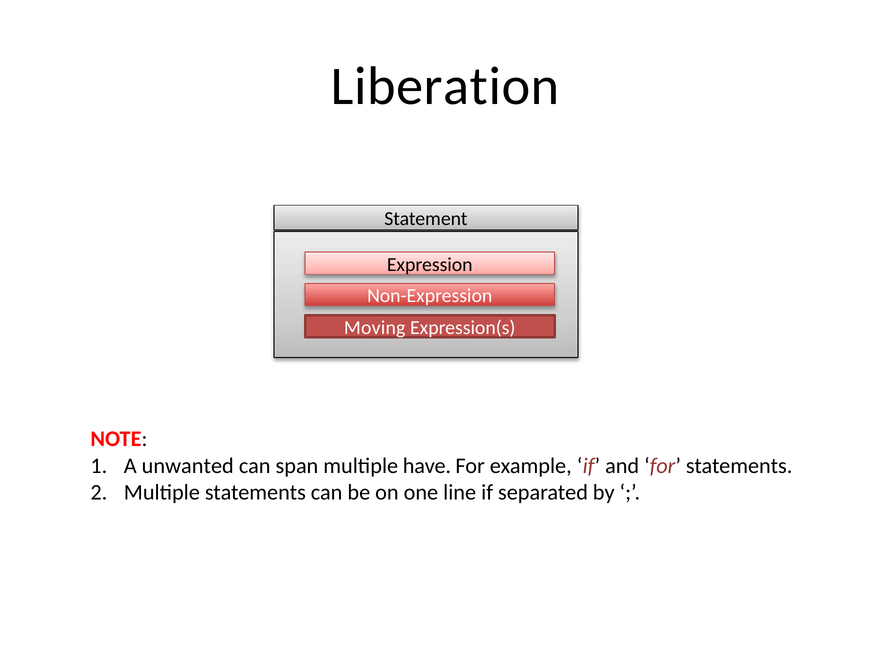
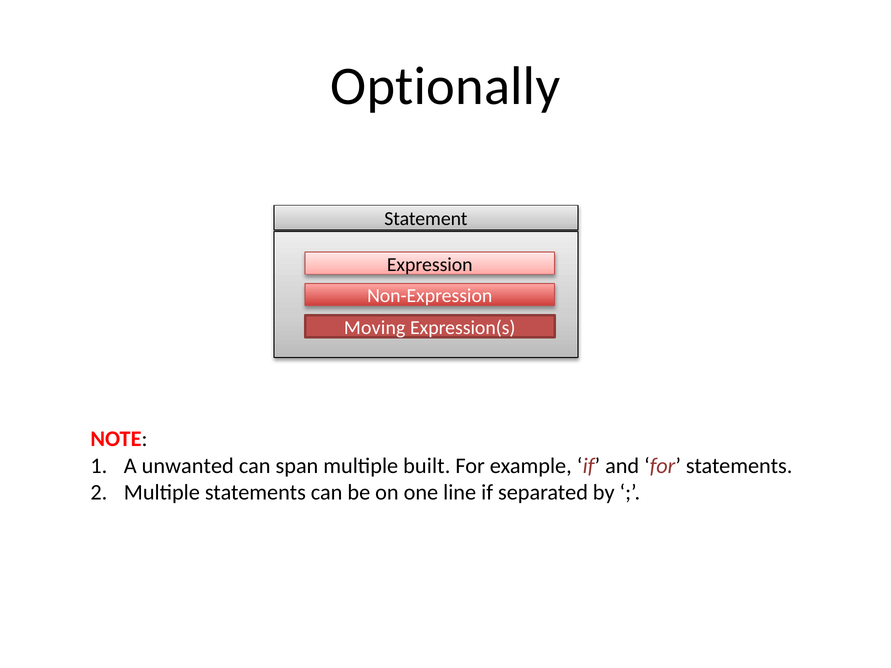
Liberation: Liberation -> Optionally (445, 86)
have: have -> built (427, 466)
